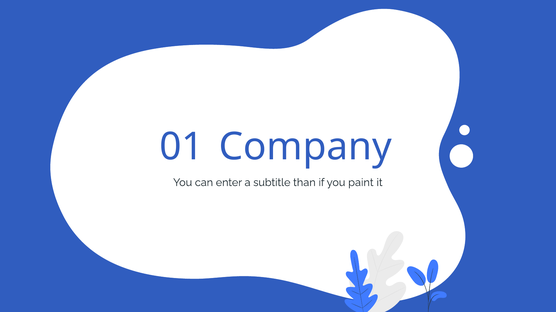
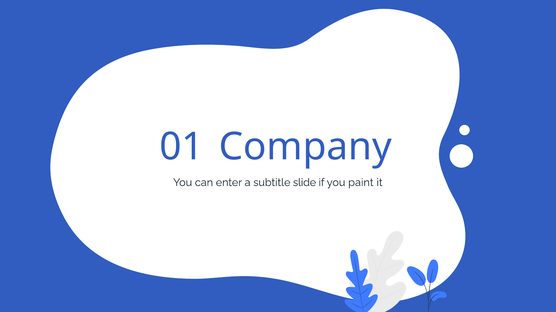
than: than -> slide (305, 183)
